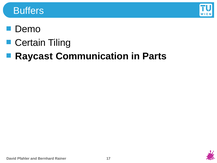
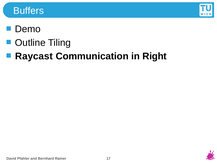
Certain: Certain -> Outline (30, 43)
Parts: Parts -> Right (155, 56)
